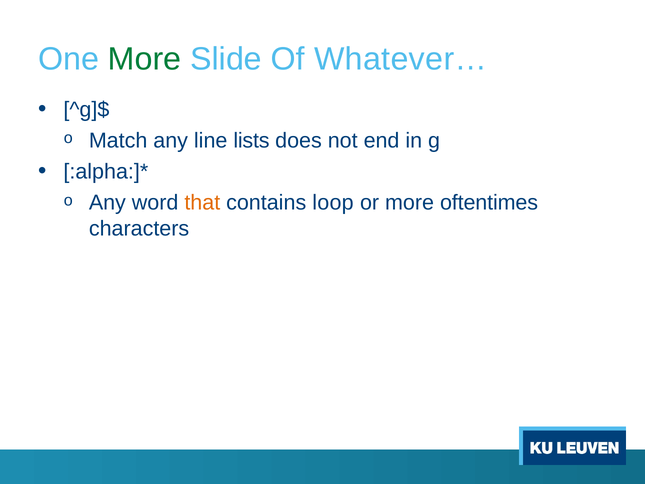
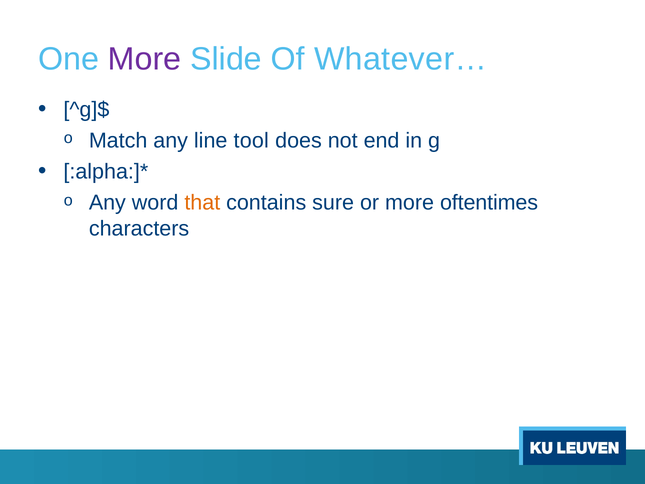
More colour: green -> purple (145, 59)
lists: lists -> tool (251, 141)
loop: loop -> sure (333, 203)
